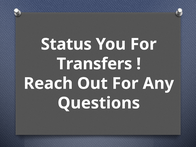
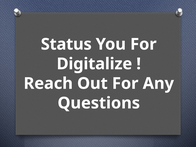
Transfers: Transfers -> Digitalize (94, 64)
